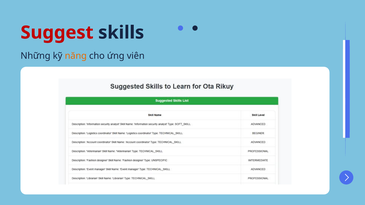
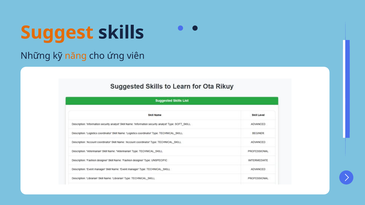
Suggest colour: red -> orange (57, 33)
